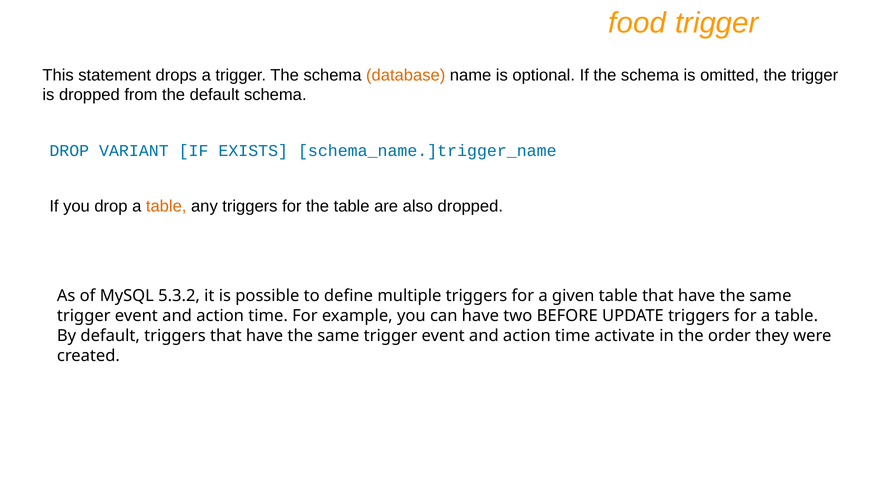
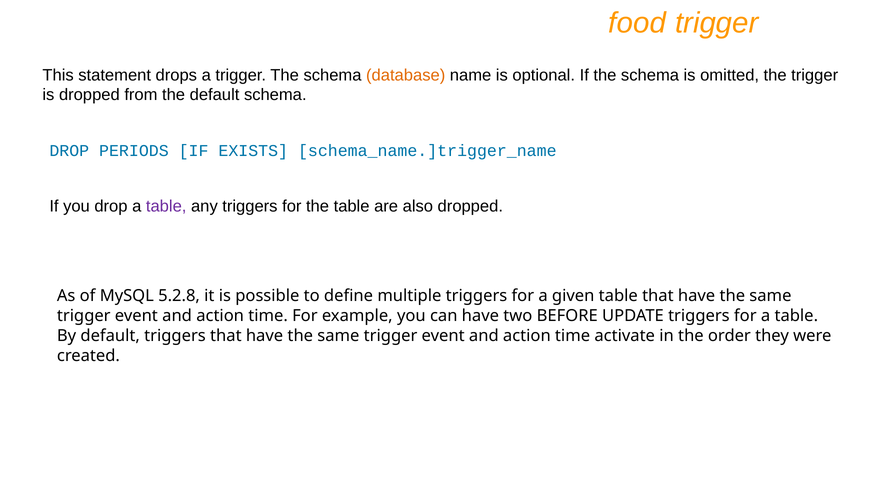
VARIANT: VARIANT -> PERIODS (134, 151)
table colour: orange -> purple (166, 206)
5.3.2: 5.3.2 -> 5.2.8 (179, 296)
